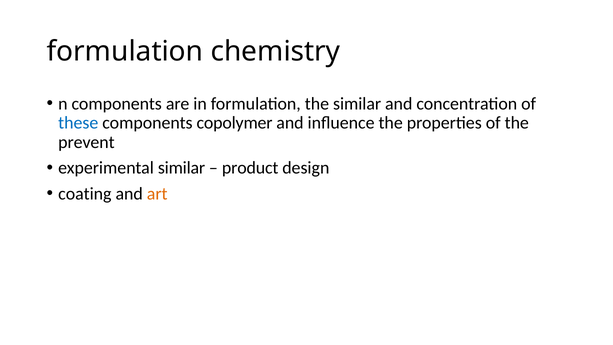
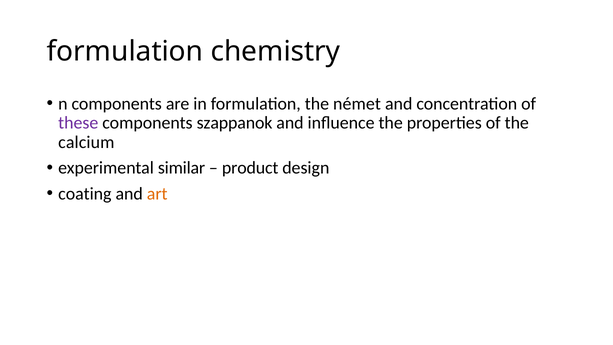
the similar: similar -> német (357, 104)
these colour: blue -> purple (78, 123)
copolymer: copolymer -> szappanok (235, 123)
prevent: prevent -> calcium (86, 142)
